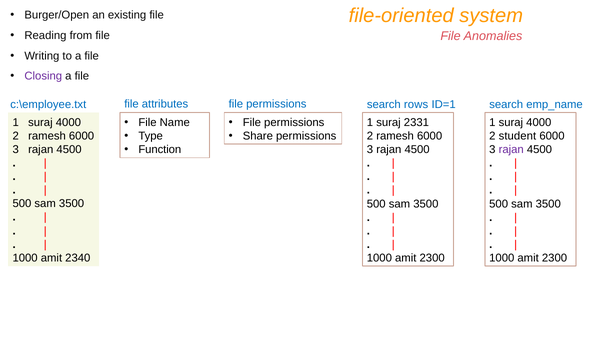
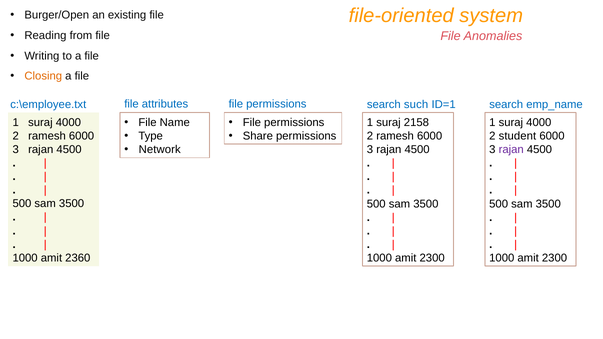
Closing colour: purple -> orange (43, 76)
rows: rows -> such (416, 105)
2331: 2331 -> 2158 (416, 122)
Function: Function -> Network (160, 150)
2340: 2340 -> 2360 (78, 258)
